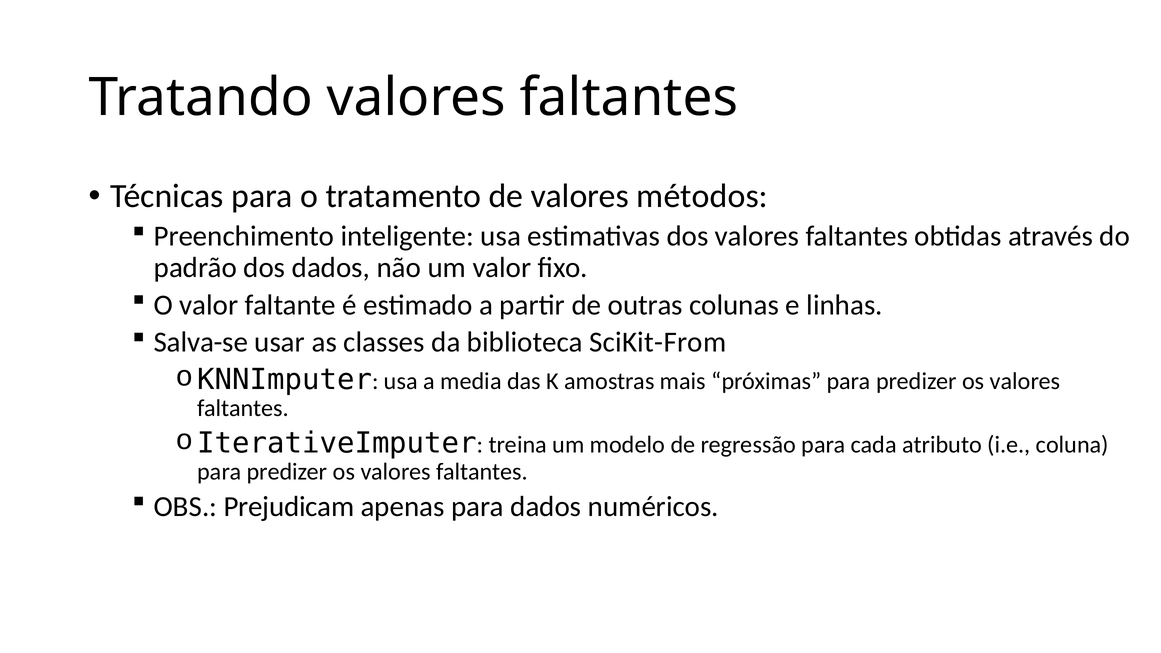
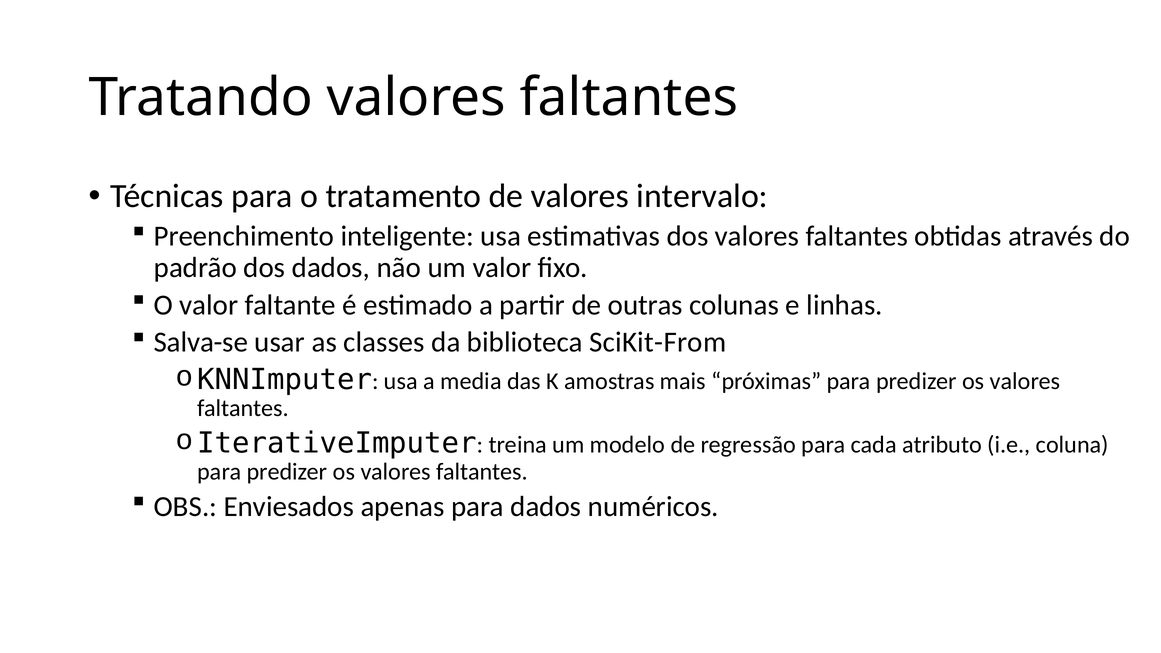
métodos: métodos -> intervalo (702, 196)
Prejudicam: Prejudicam -> Enviesados (289, 507)
